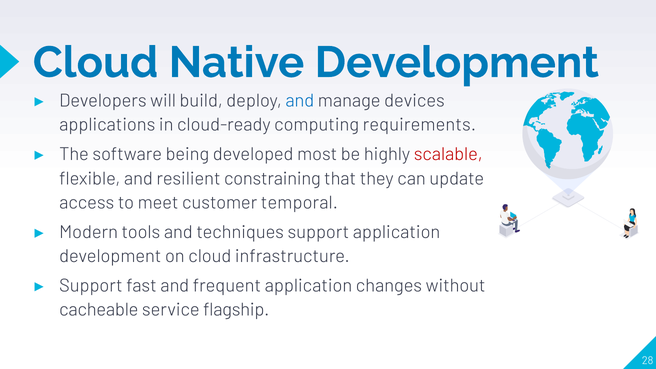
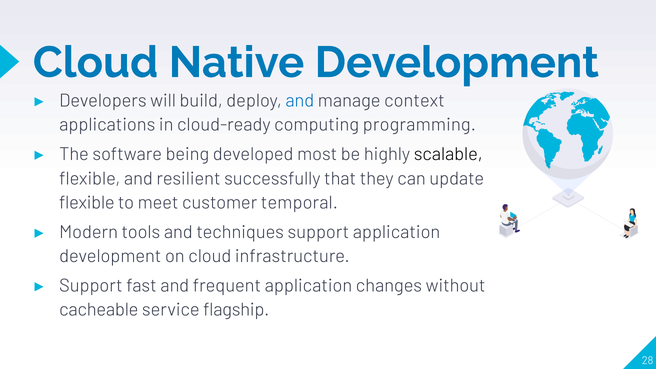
devices: devices -> context (414, 101)
requirements: requirements -> programming (419, 125)
scalable colour: red -> black (448, 154)
constraining: constraining -> successfully (272, 178)
access: access -> flexible (87, 203)
